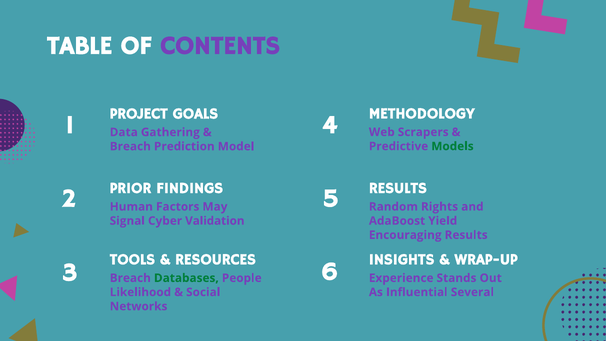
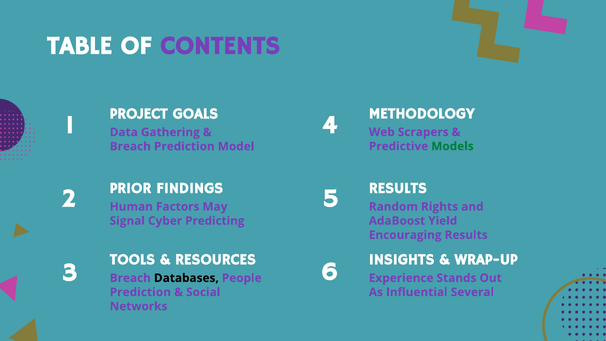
Validation: Validation -> Predicting (215, 221)
Databases colour: green -> black (186, 278)
Likelihood: Likelihood -> Prediction (140, 292)
